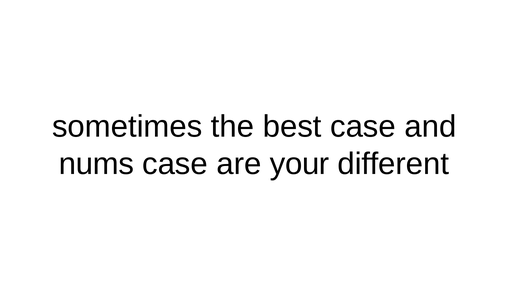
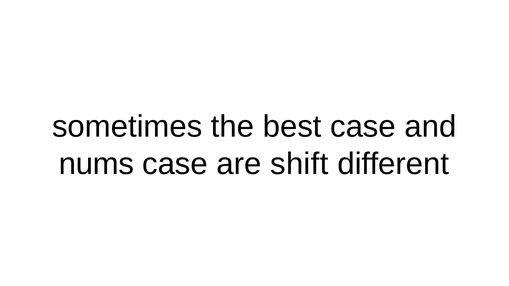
your: your -> shift (299, 164)
